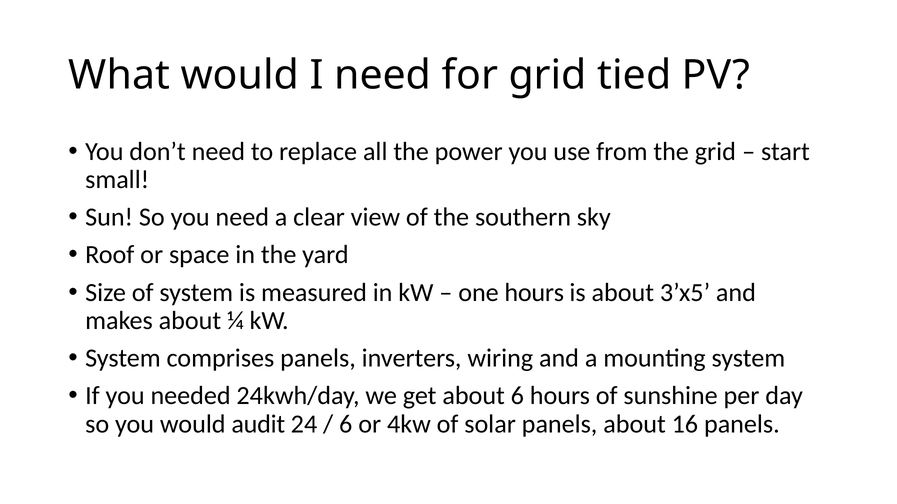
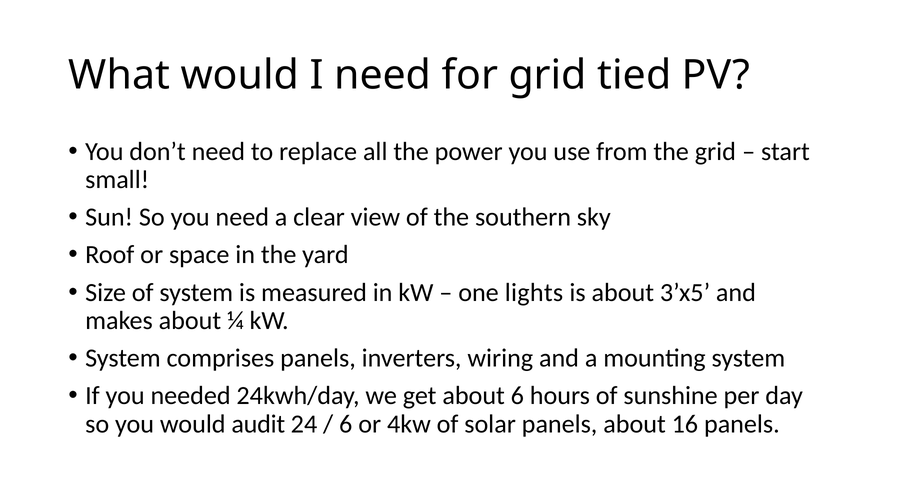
one hours: hours -> lights (534, 293)
